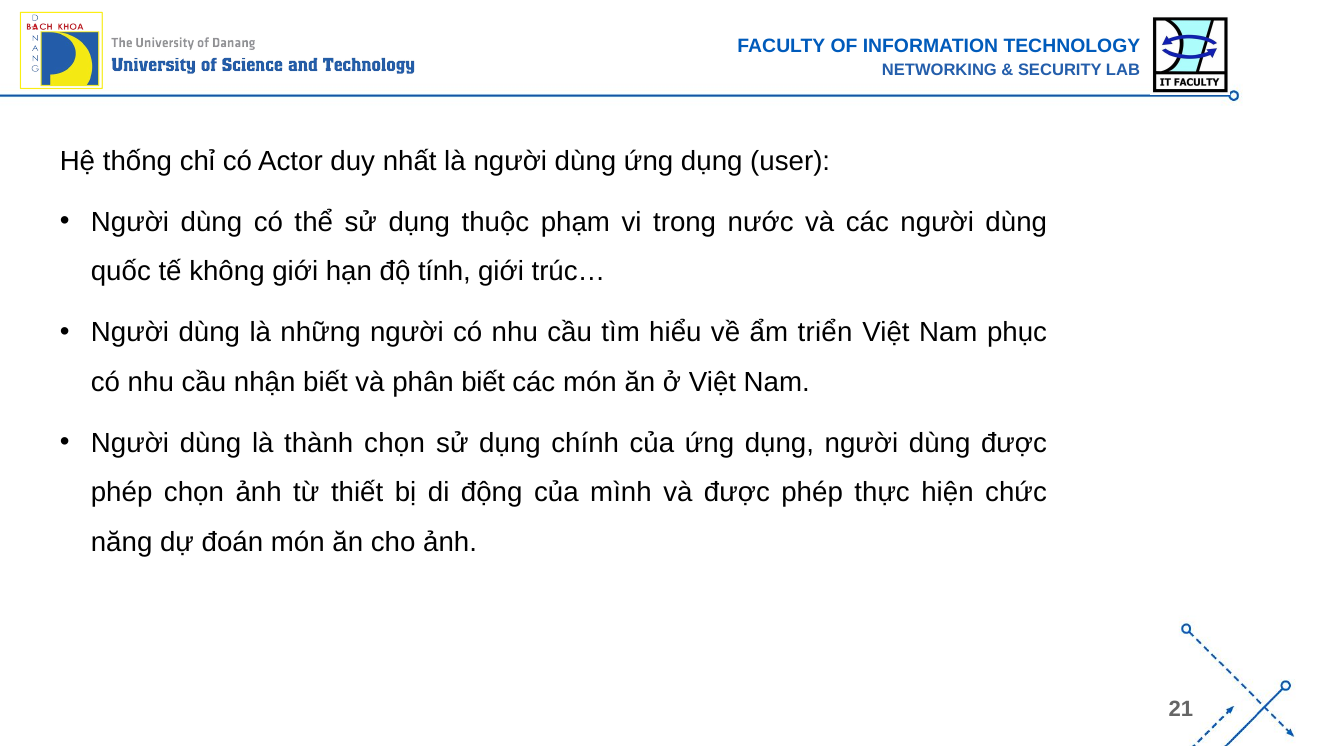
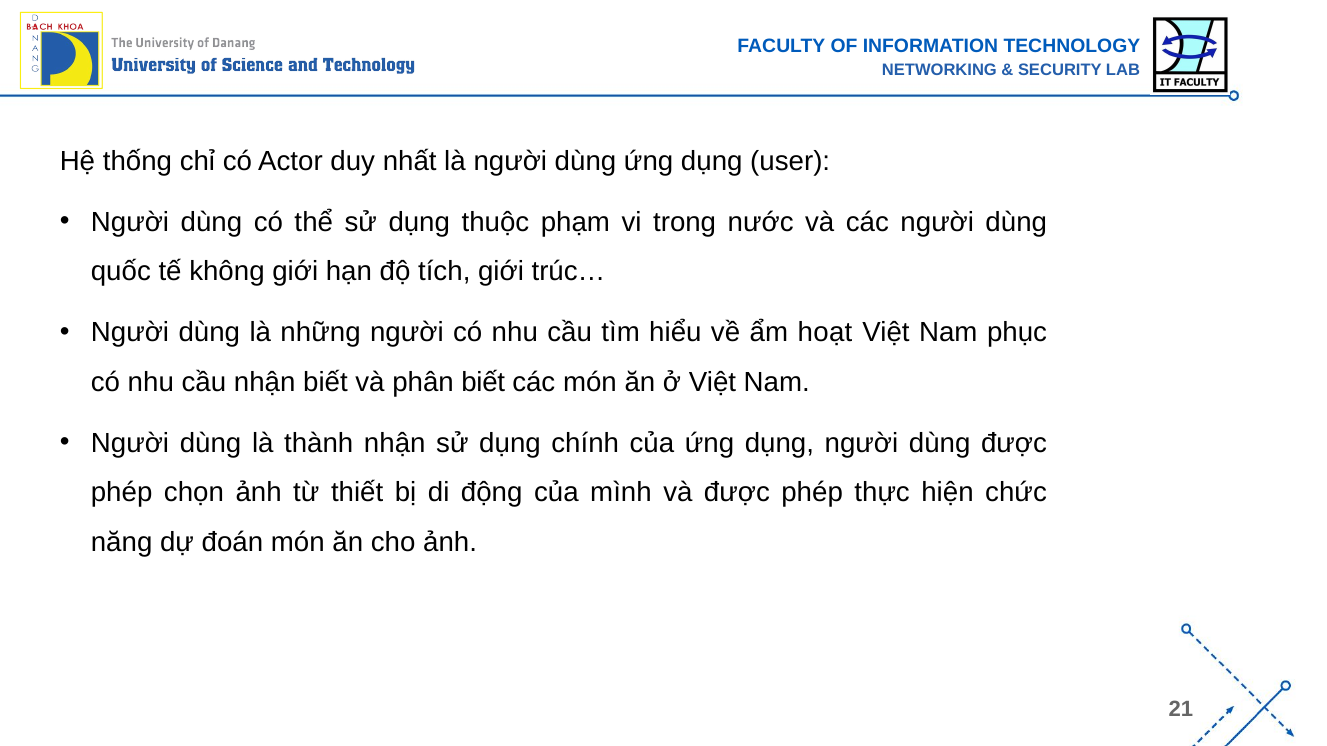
tính: tính -> tích (444, 272)
triển: triển -> hoạt (825, 333)
thành chọn: chọn -> nhận (395, 443)
